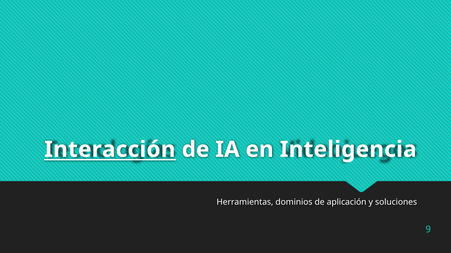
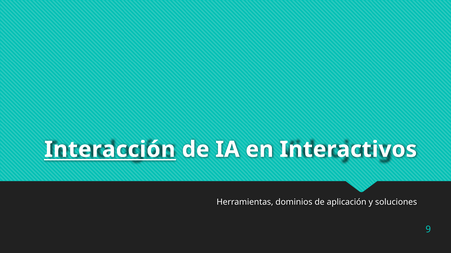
Inteligencia: Inteligencia -> Interactivos (348, 150)
